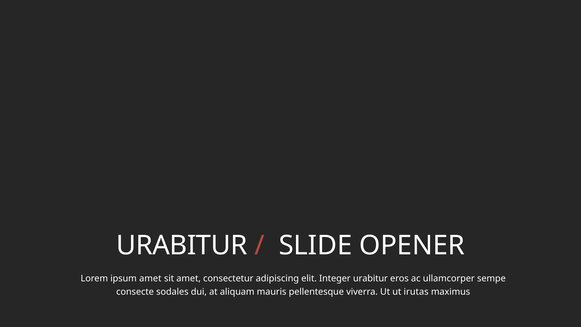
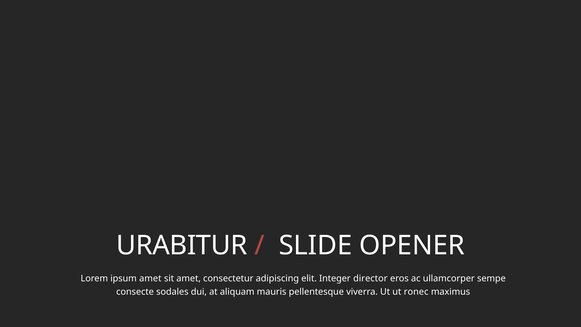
Integer urabitur: urabitur -> director (370, 279)
irutas: irutas -> ronec (416, 292)
